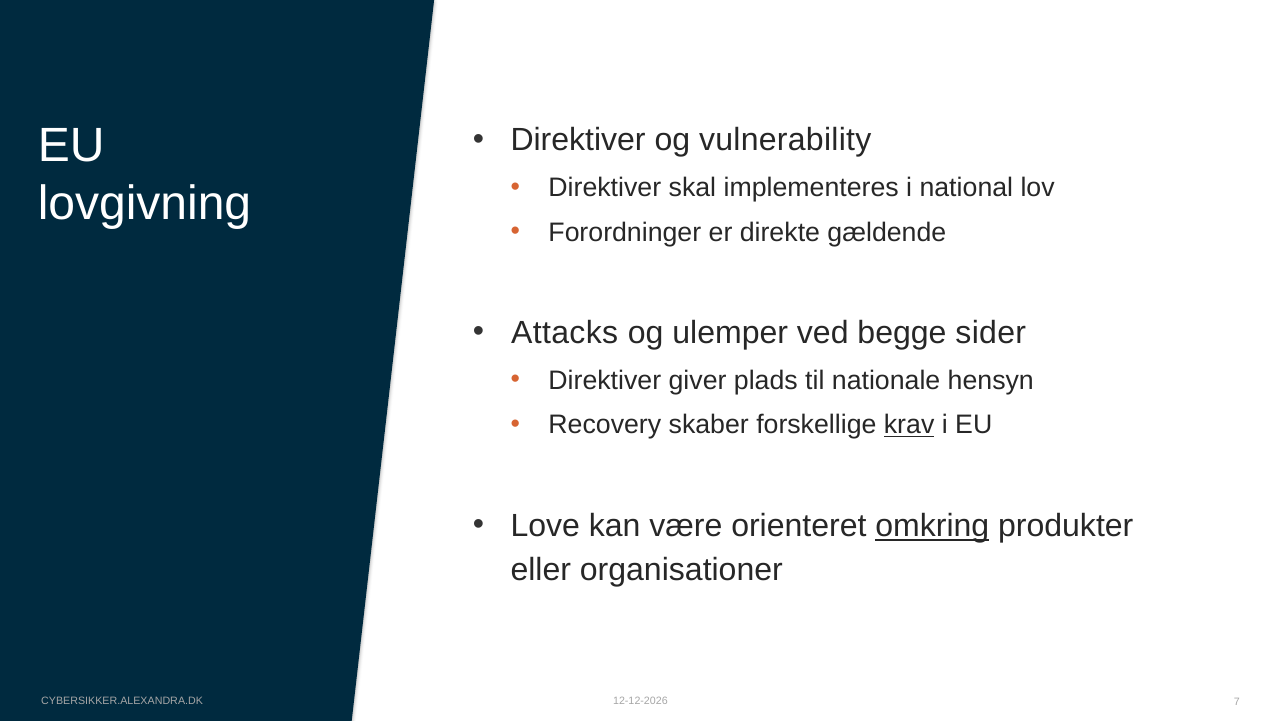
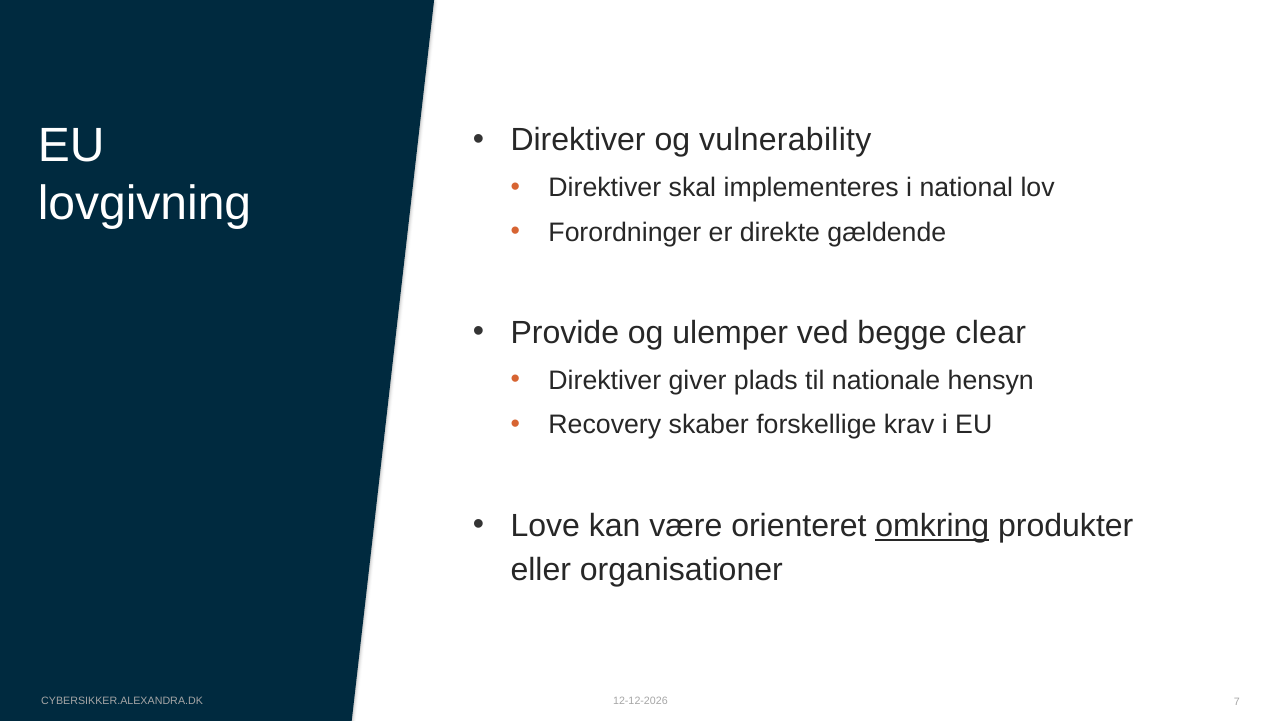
Attacks: Attacks -> Provide (565, 333)
sider: sider -> clear (991, 333)
krav underline: present -> none (909, 425)
